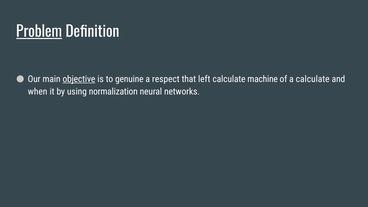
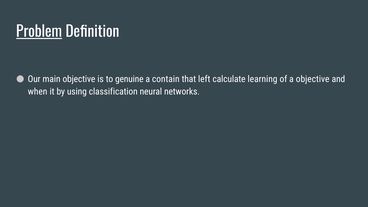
objective underline: present -> none (79, 79)
respect: respect -> contain (166, 79)
machine: machine -> learning (263, 79)
a calculate: calculate -> objective (313, 79)
normalization: normalization -> classification (113, 92)
